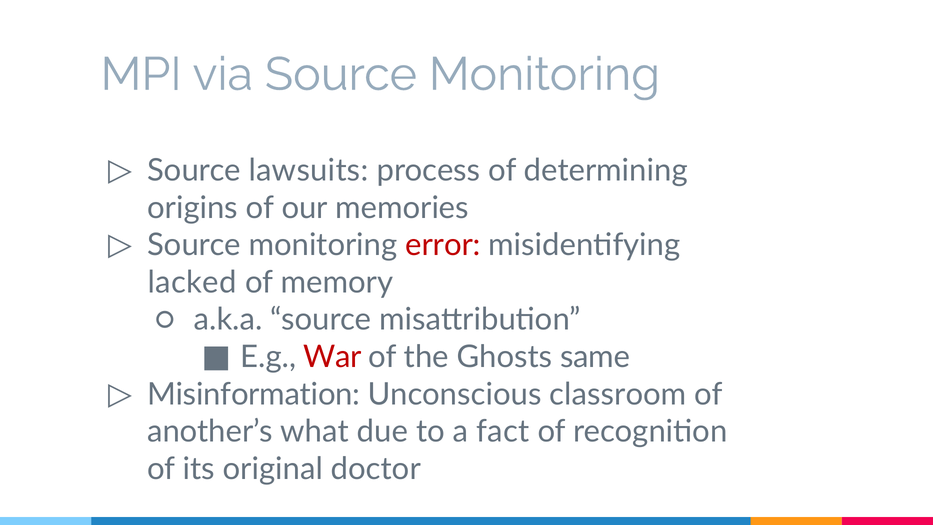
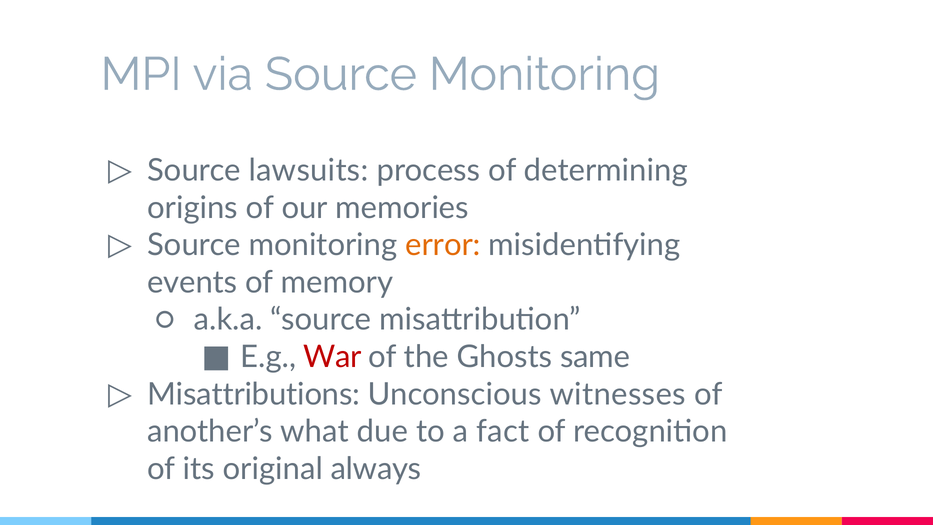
error colour: red -> orange (443, 245)
lacked: lacked -> events (192, 282)
Misinformation: Misinformation -> Misattributions (254, 394)
classroom: classroom -> witnesses (618, 394)
doctor: doctor -> always (376, 469)
